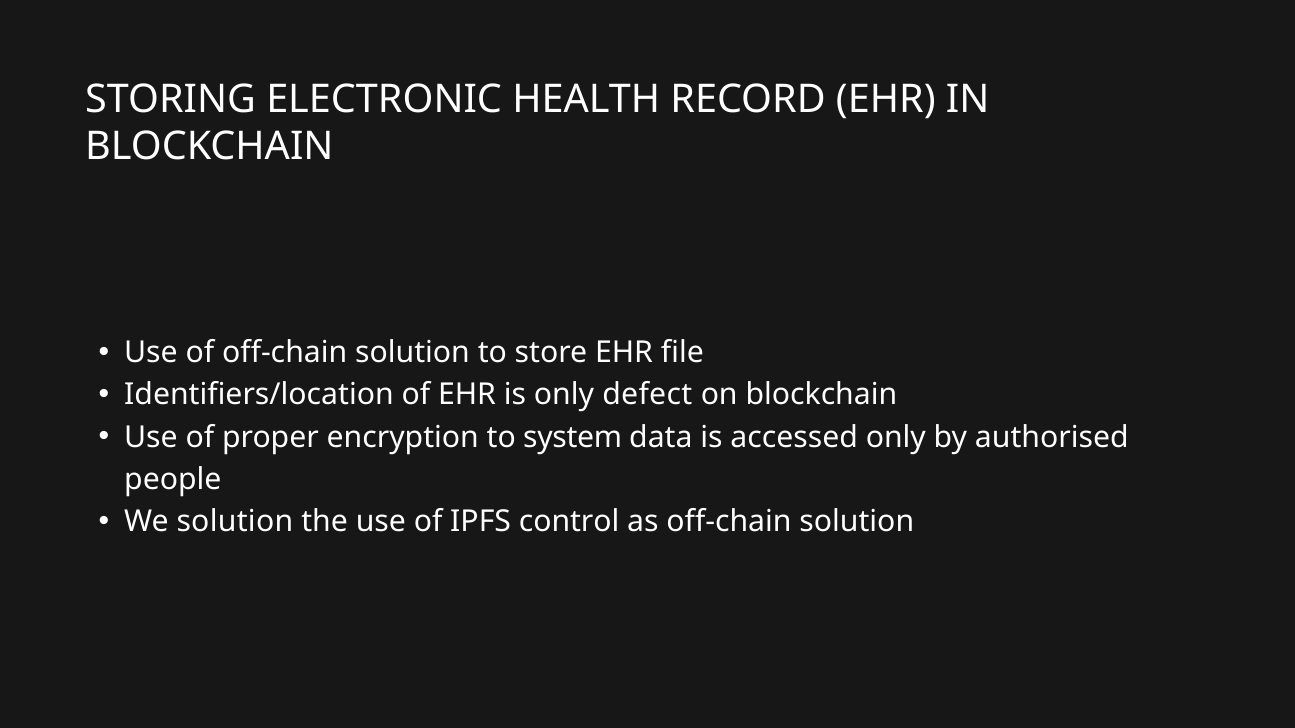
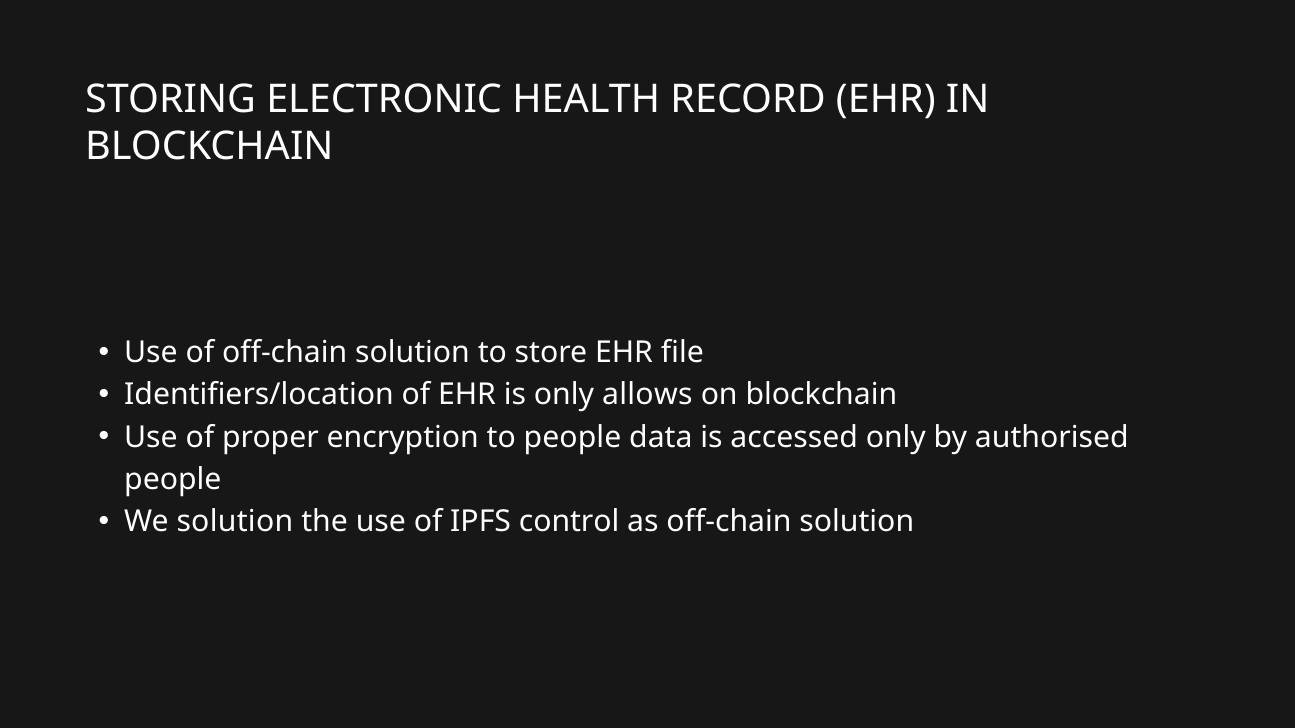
defect: defect -> allows (647, 395)
to system: system -> people (573, 438)
